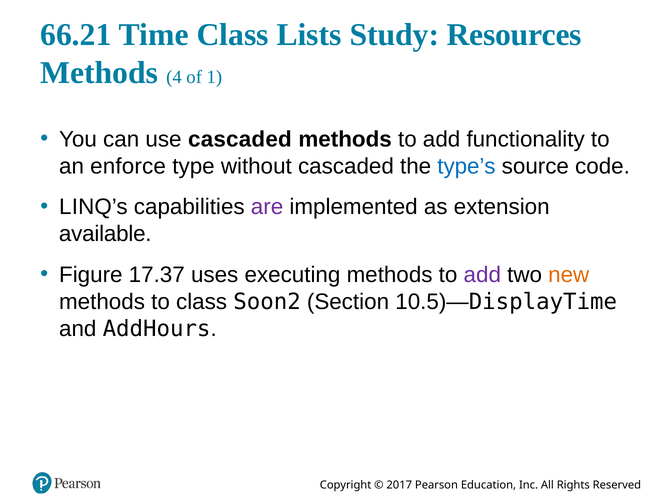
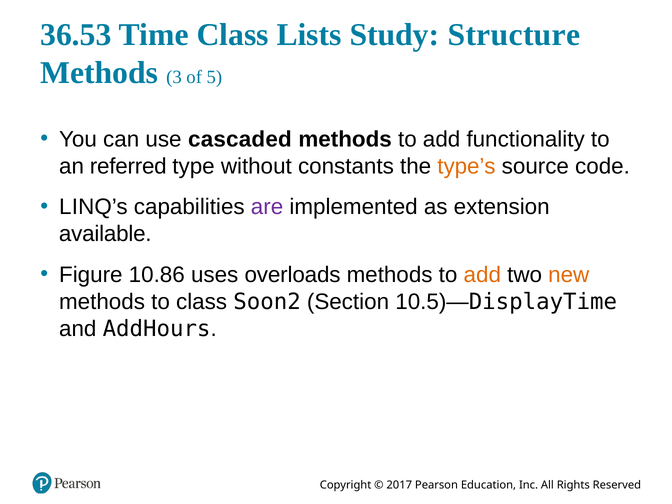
66.21: 66.21 -> 36.53 (76, 35)
Resources: Resources -> Structure (514, 35)
4: 4 -> 3 (174, 77)
1: 1 -> 5 (214, 77)
enforce: enforce -> referred (128, 166)
without cascaded: cascaded -> constants (346, 166)
type’s colour: blue -> orange (466, 166)
17.37: 17.37 -> 10.86 (157, 275)
executing: executing -> overloads (293, 275)
add colour: purple -> orange (482, 275)
